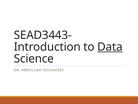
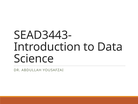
Data underline: present -> none (110, 47)
